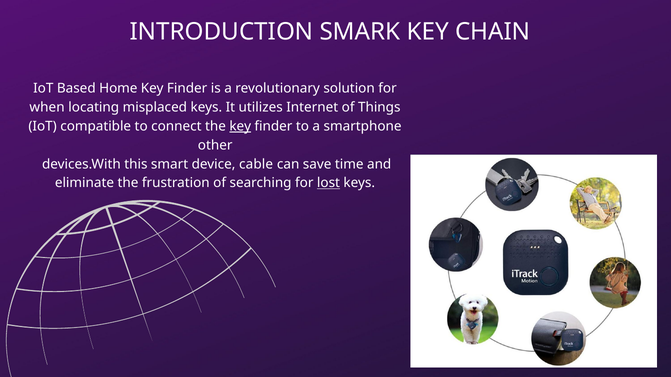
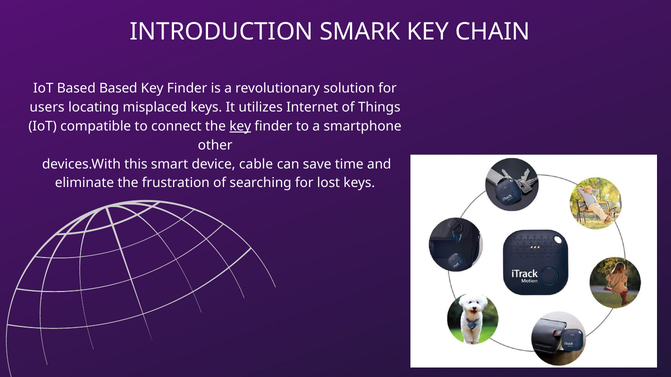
Based Home: Home -> Based (118, 89)
when: when -> users (47, 107)
lost underline: present -> none (328, 183)
